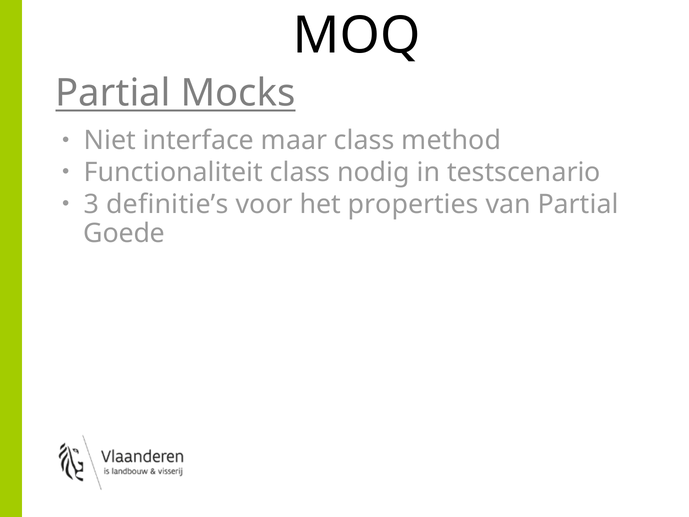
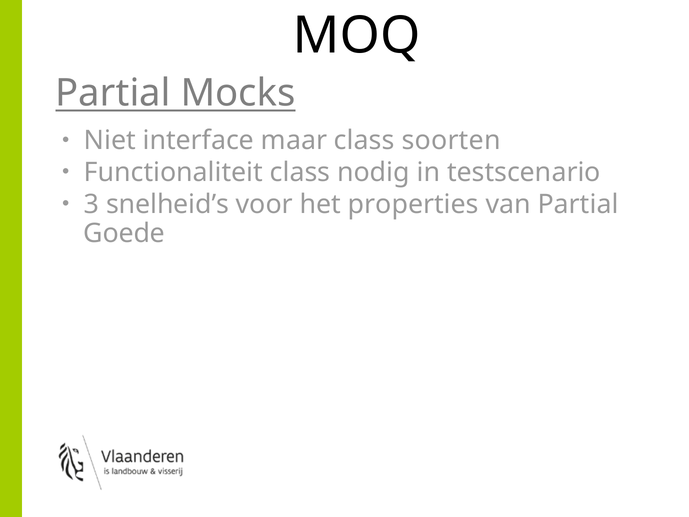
method: method -> soorten (451, 141)
definitie’s: definitie’s -> snelheid’s (168, 204)
